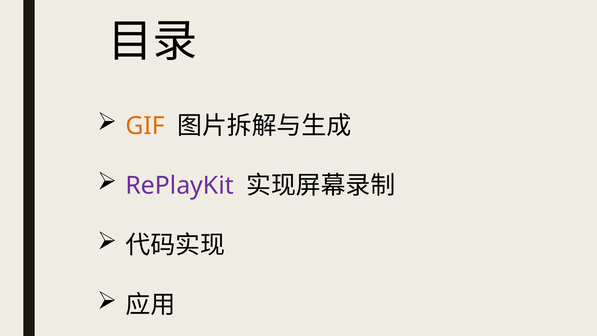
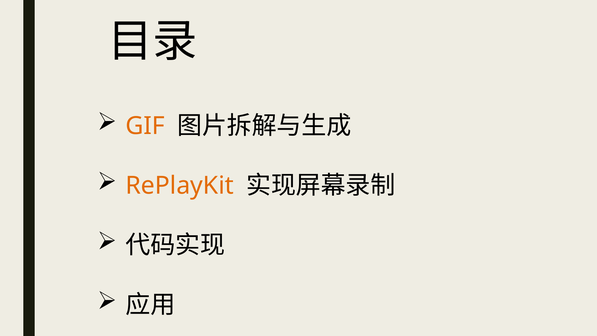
RePlayKit colour: purple -> orange (180, 185)
